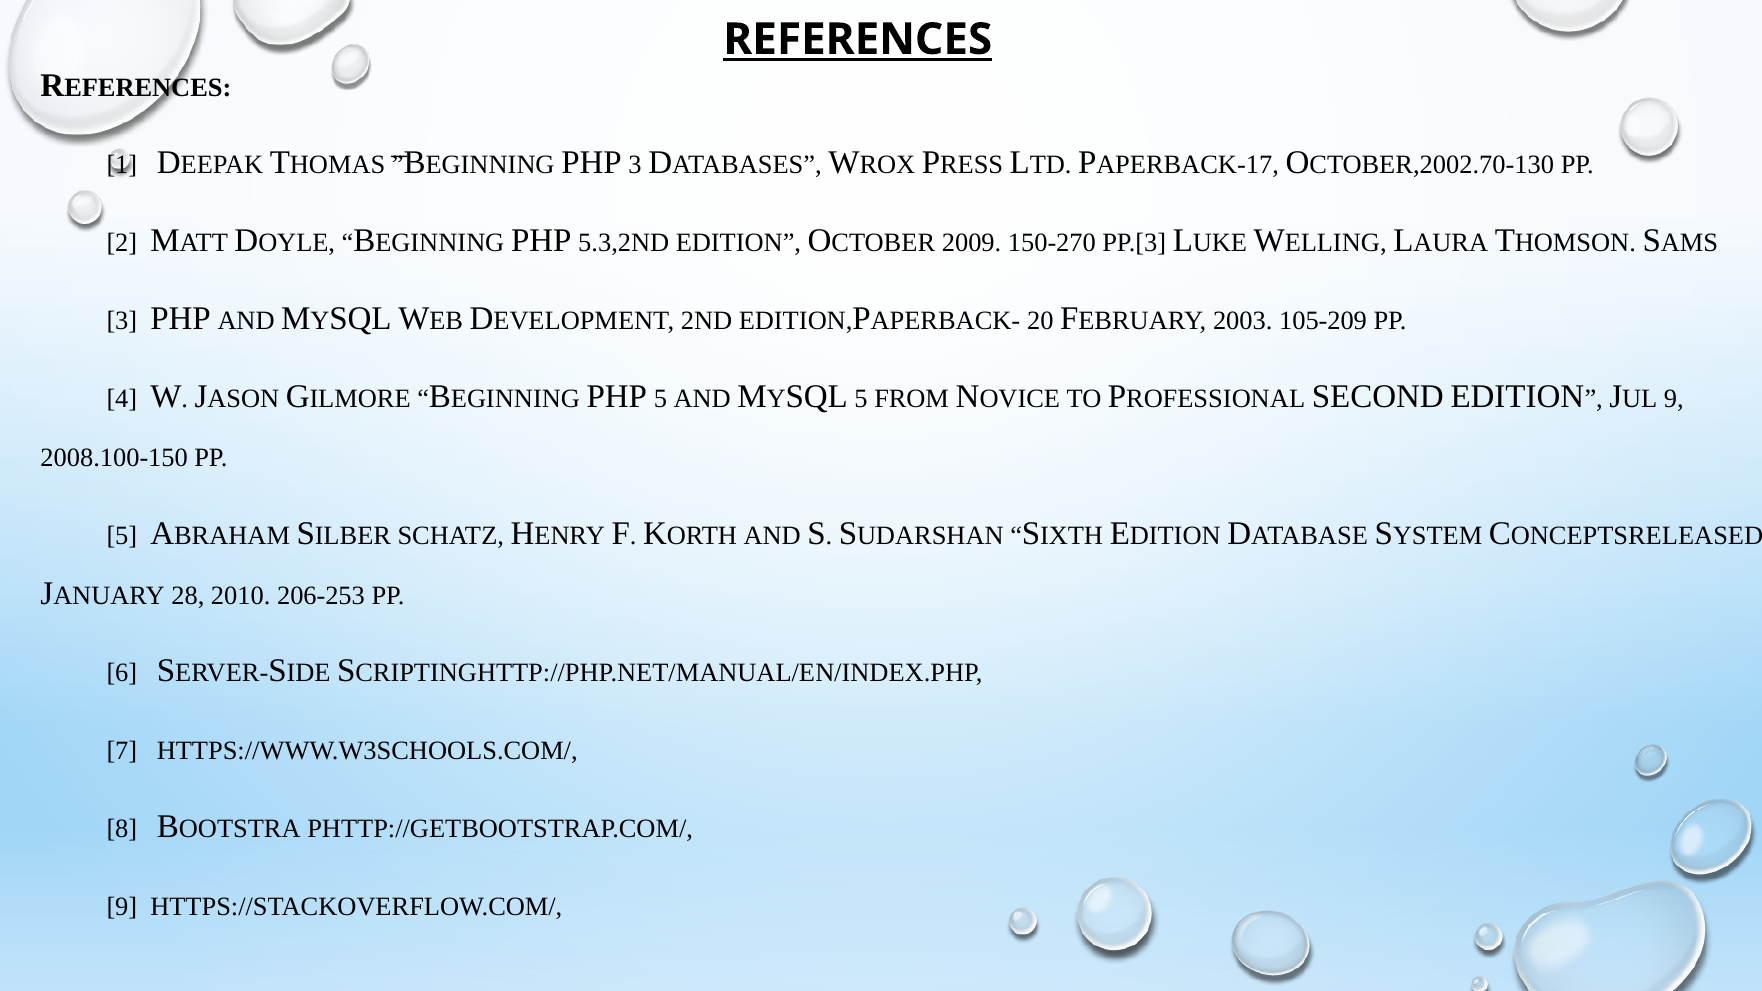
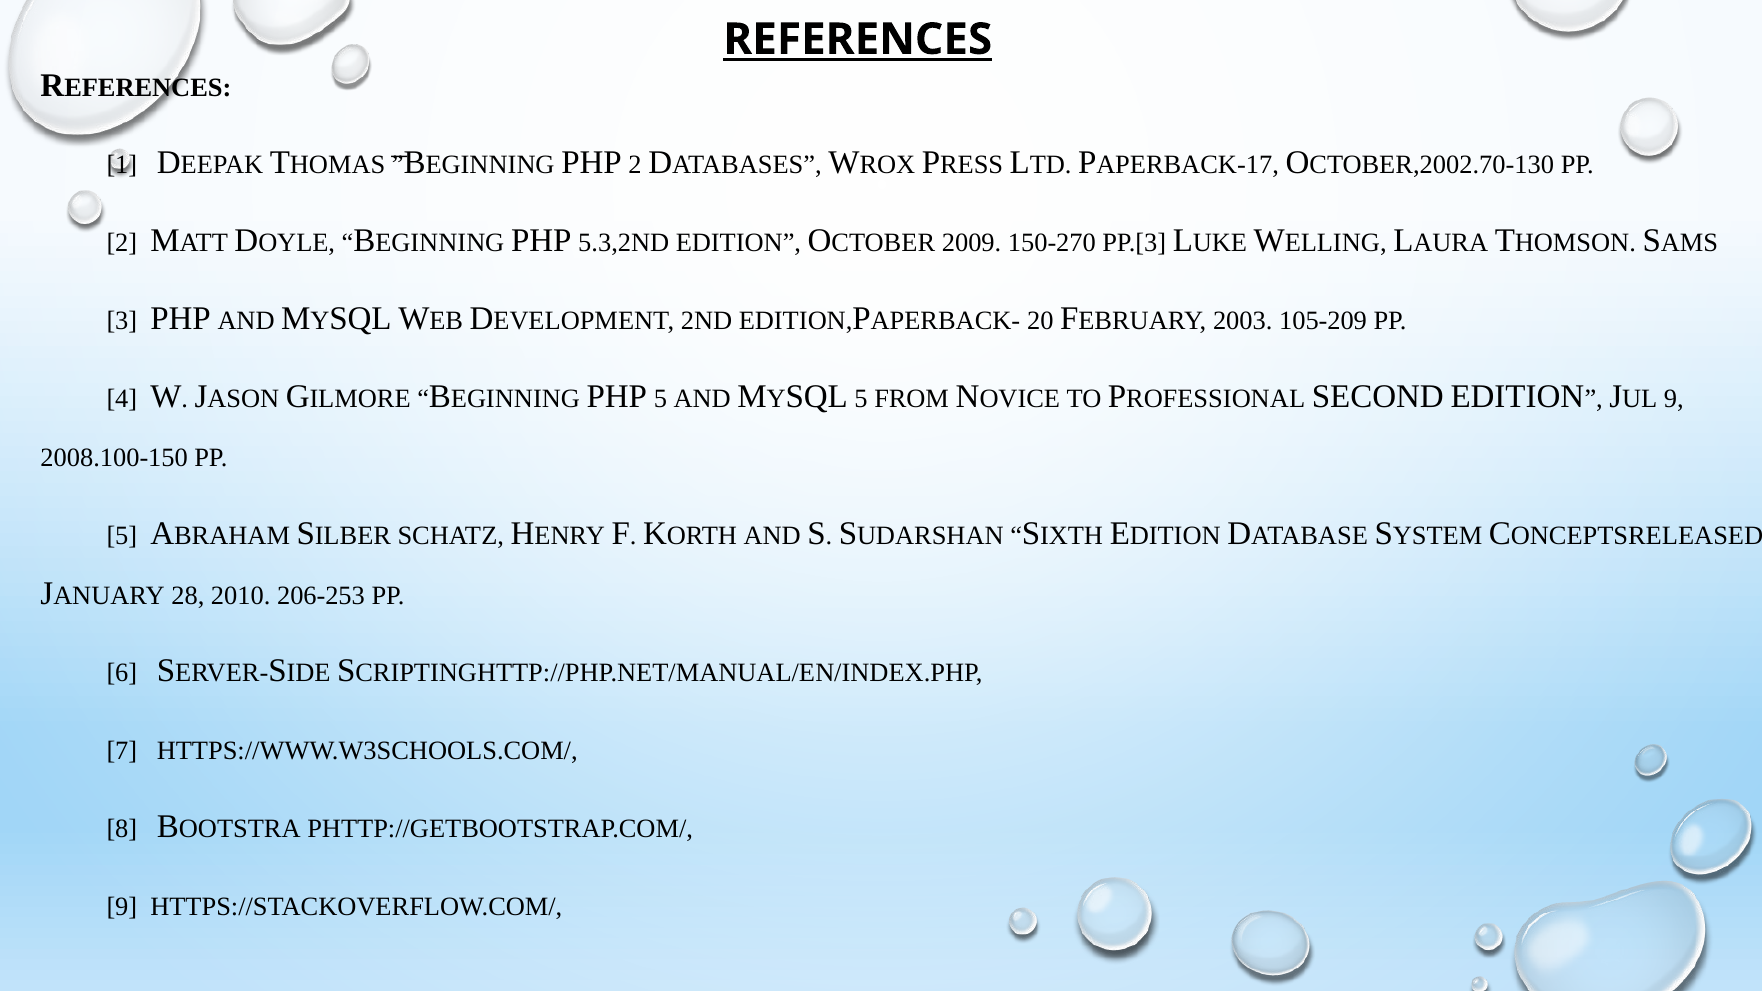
PHP 3: 3 -> 2 (635, 165)
